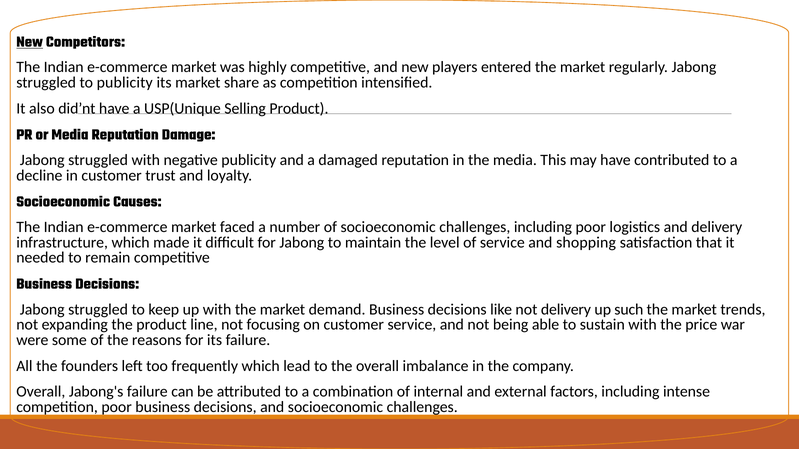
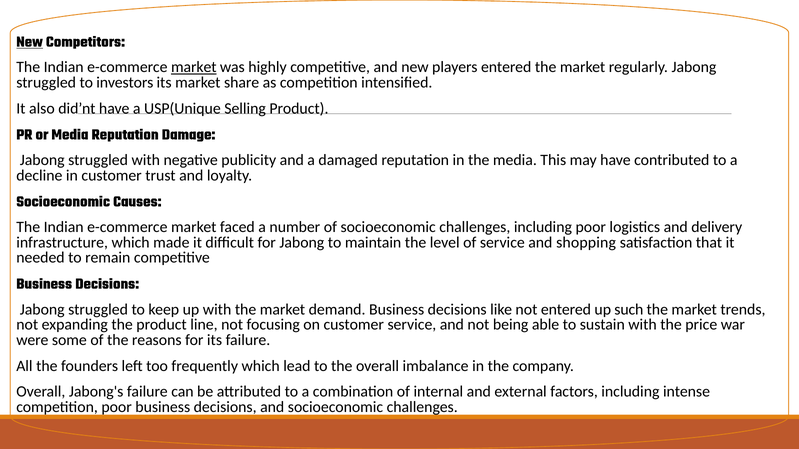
market underline: none -> present (194, 67)
to publicity: publicity -> investors (125, 83)
not delivery: delivery -> entered (566, 310)
